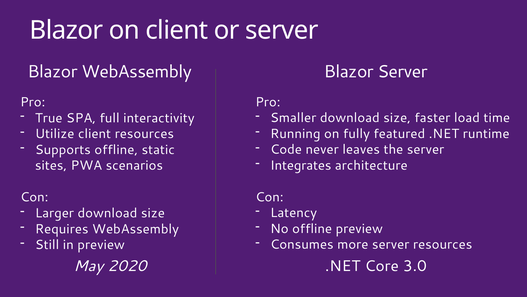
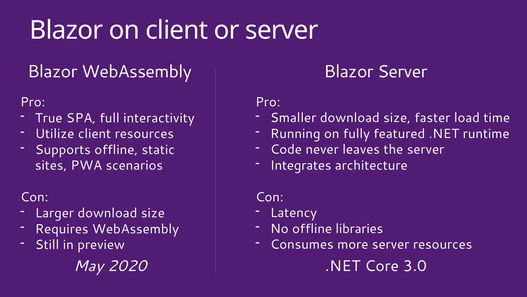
offline preview: preview -> libraries (359, 228)
